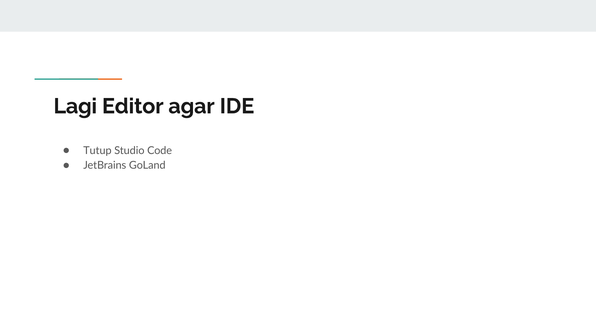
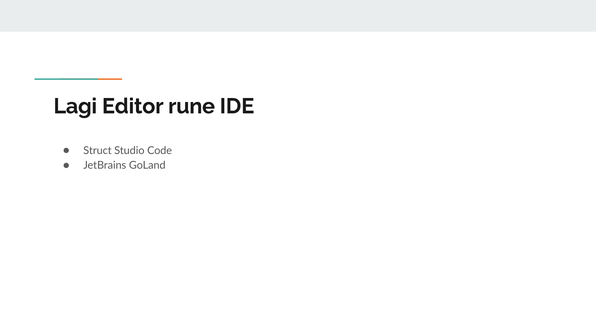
agar: agar -> rune (192, 106)
Tutup: Tutup -> Struct (97, 151)
